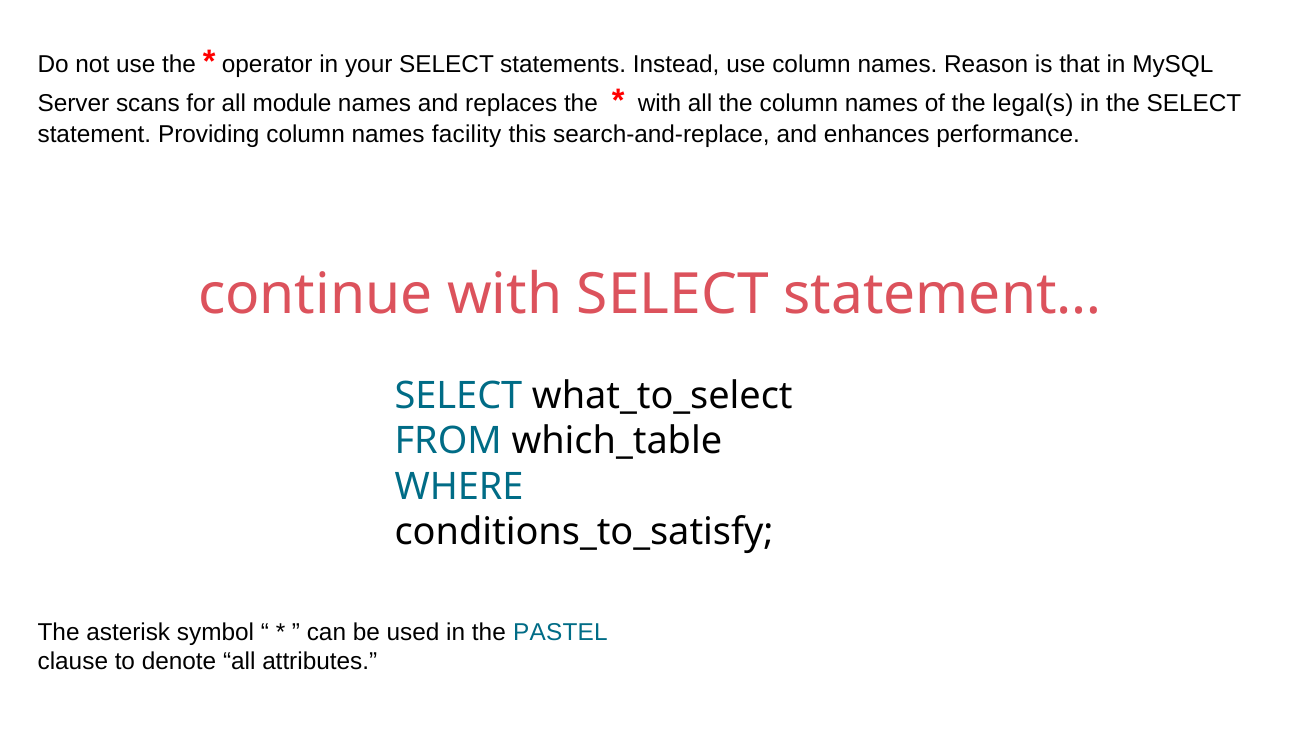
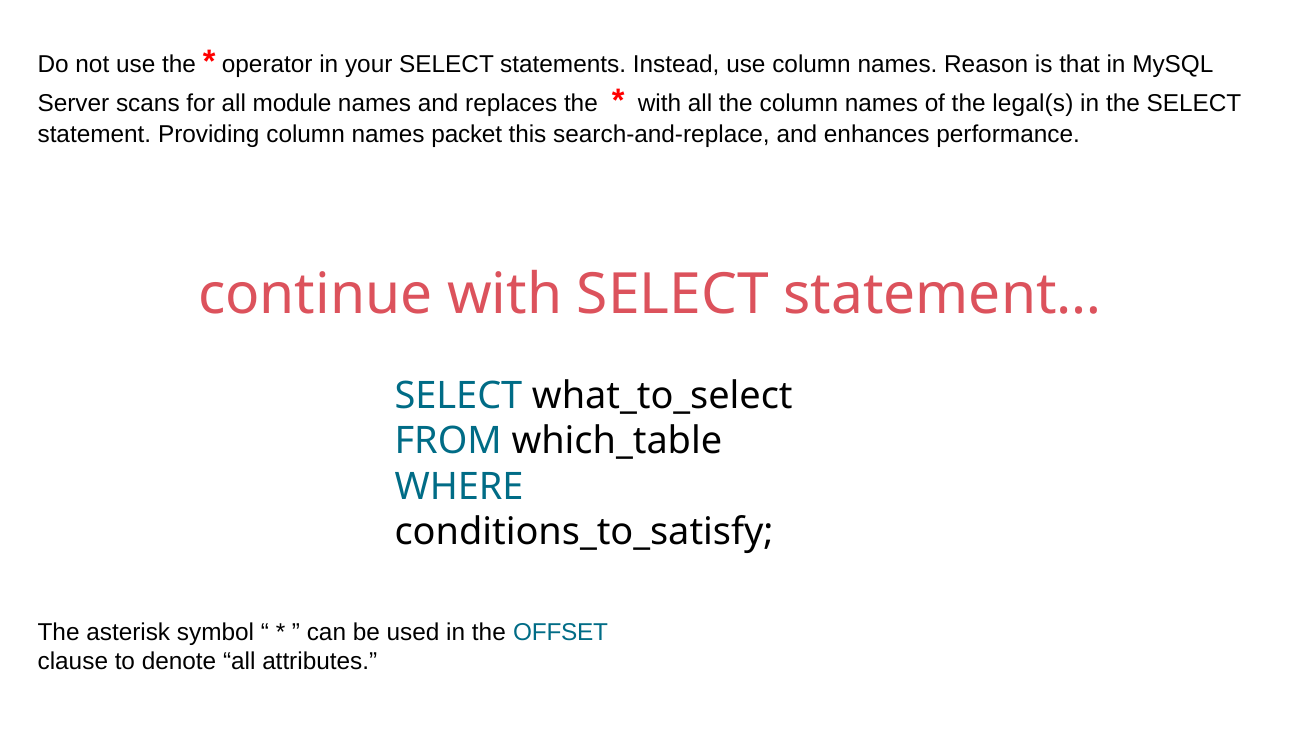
facility: facility -> packet (467, 135)
PASTEL: PASTEL -> OFFSET (561, 632)
